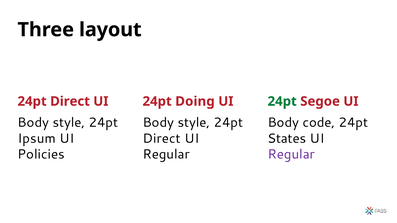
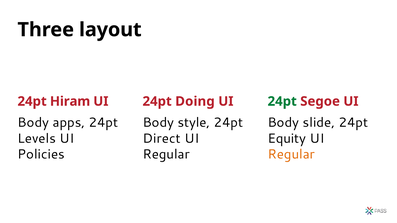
Direct: Direct -> Hiram (70, 101)
style: style -> apps (69, 123)
code: code -> slide (319, 123)
Ipsum: Ipsum -> Levels (37, 139)
States: States -> Equity (287, 139)
Regular colour: purple -> orange (291, 154)
